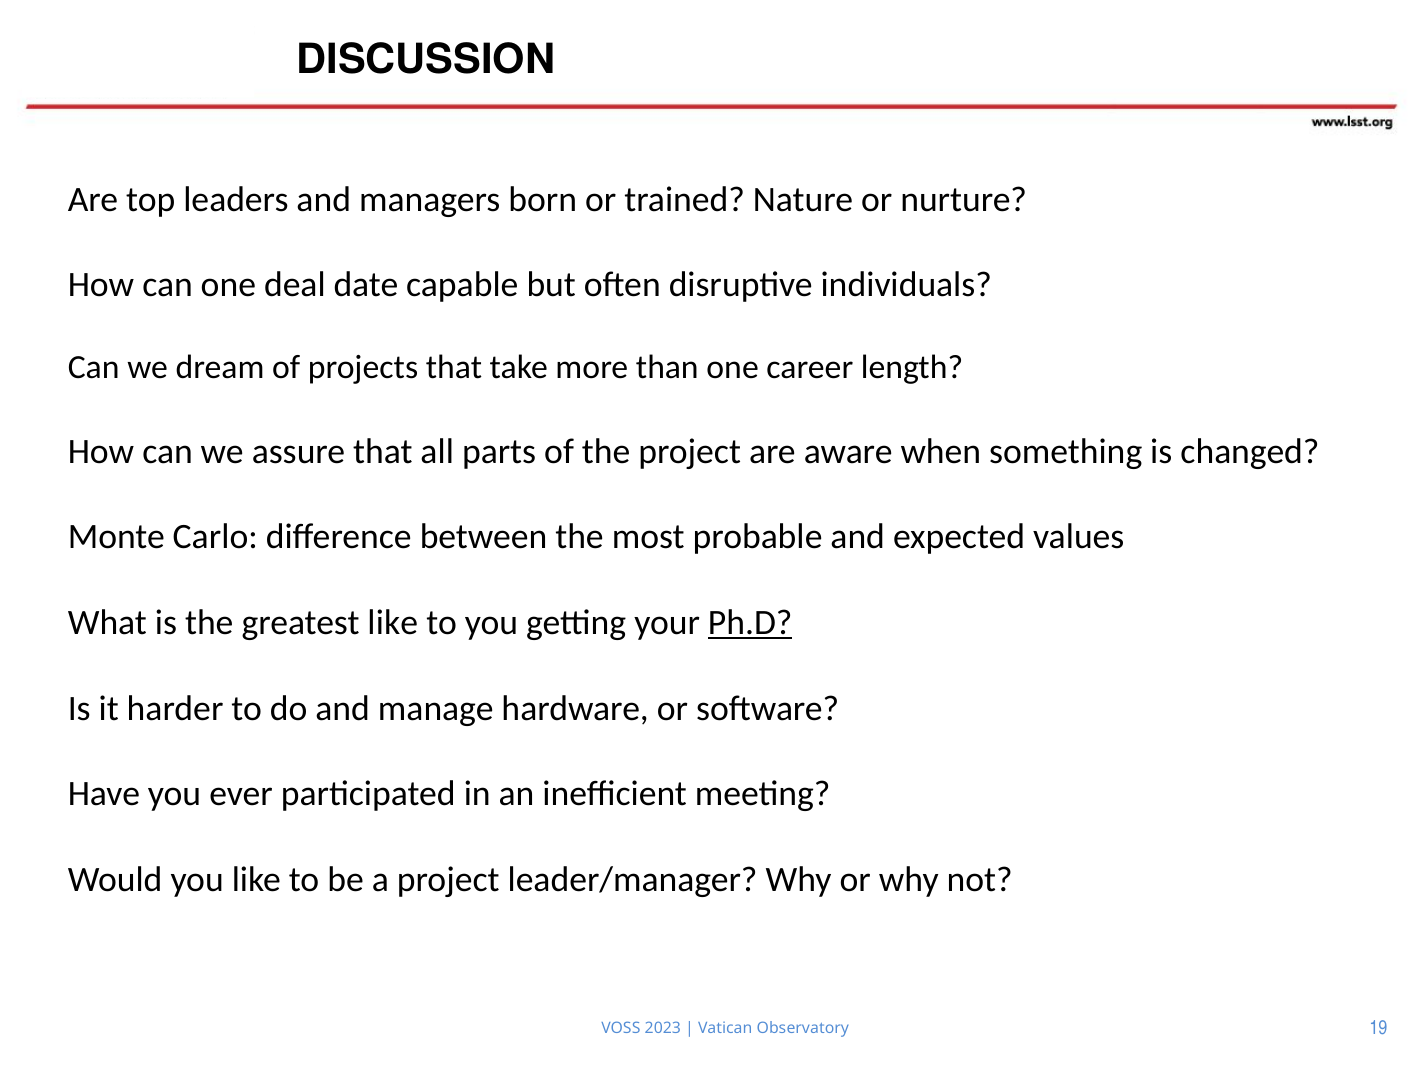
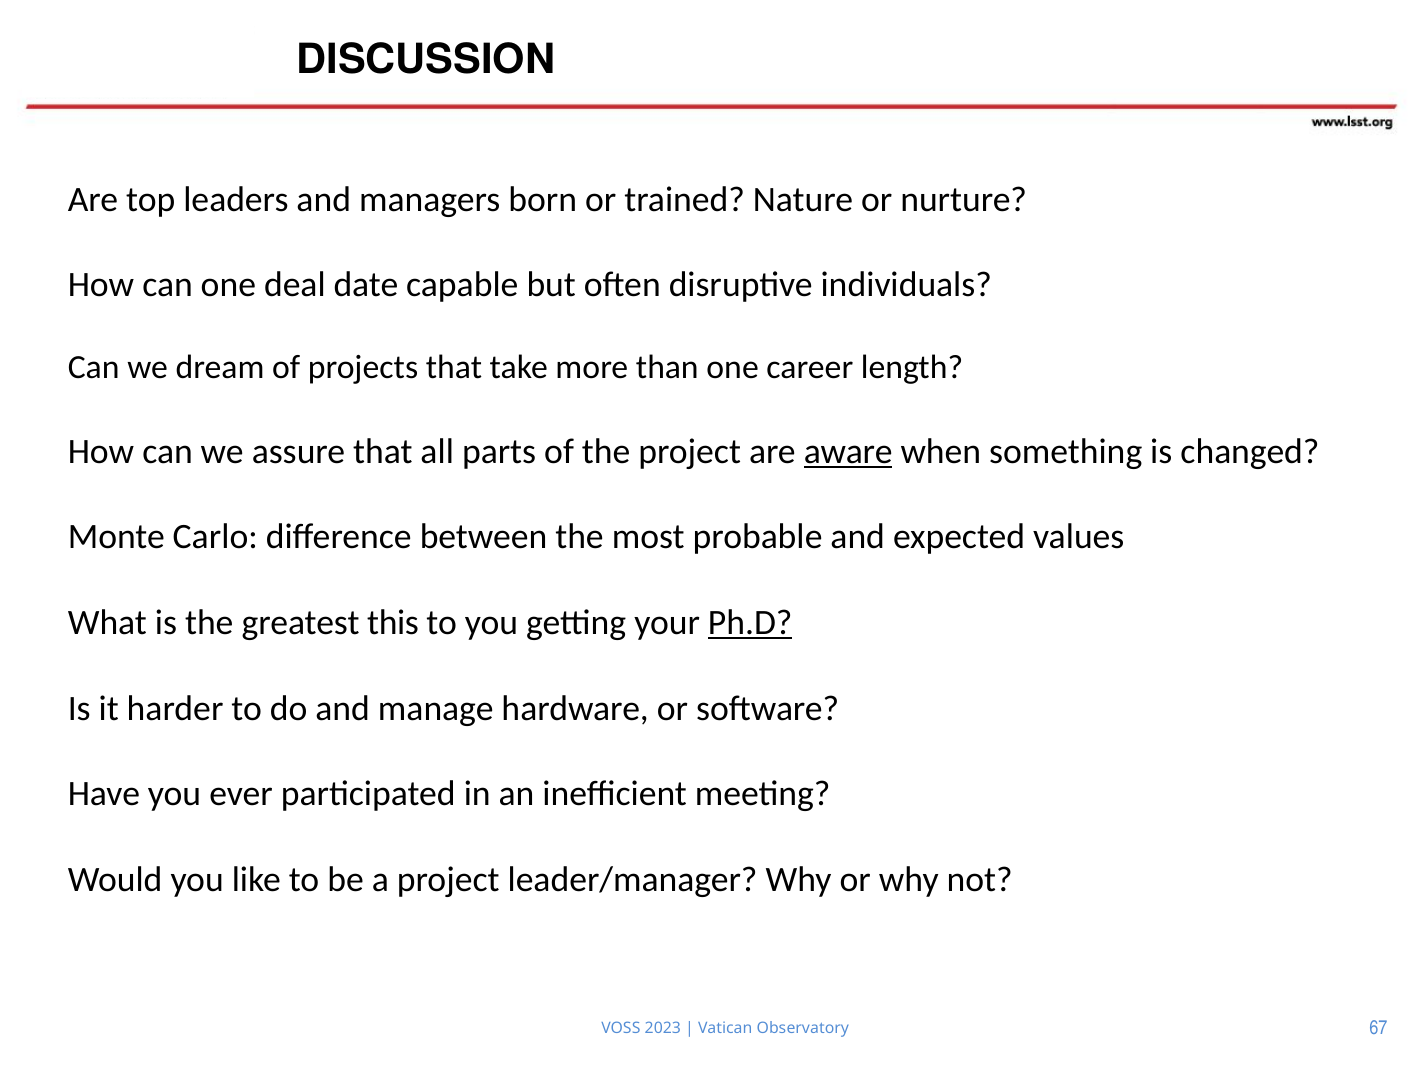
aware underline: none -> present (848, 452)
greatest like: like -> this (393, 623)
19: 19 -> 67 (1378, 1028)
